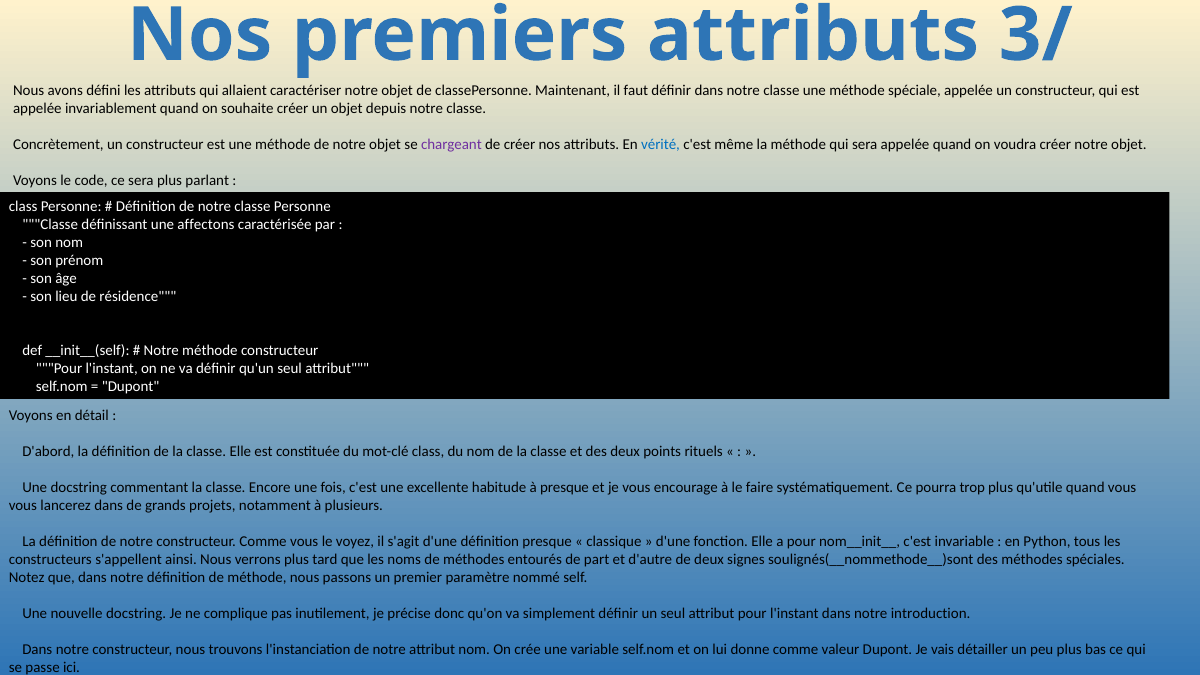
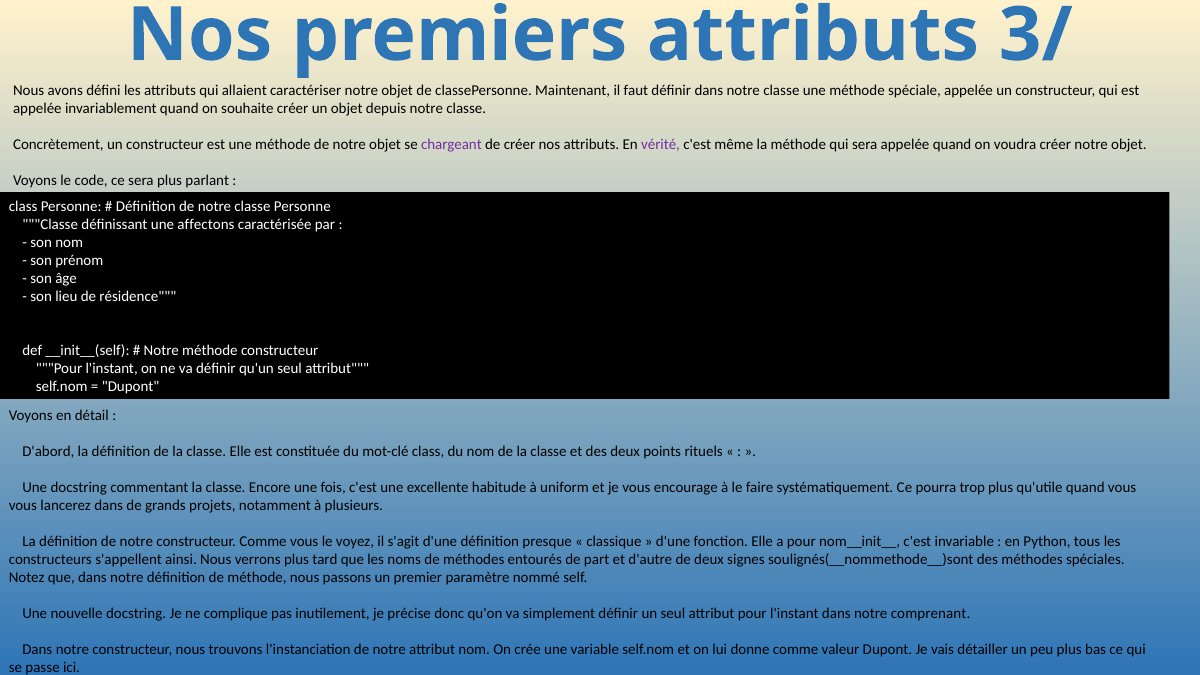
vérité colour: blue -> purple (661, 145)
à presque: presque -> uniform (565, 488)
introduction: introduction -> comprenant (931, 614)
